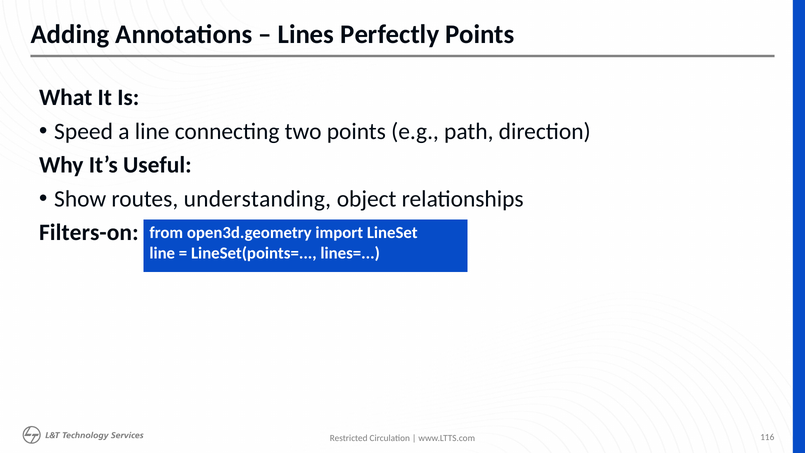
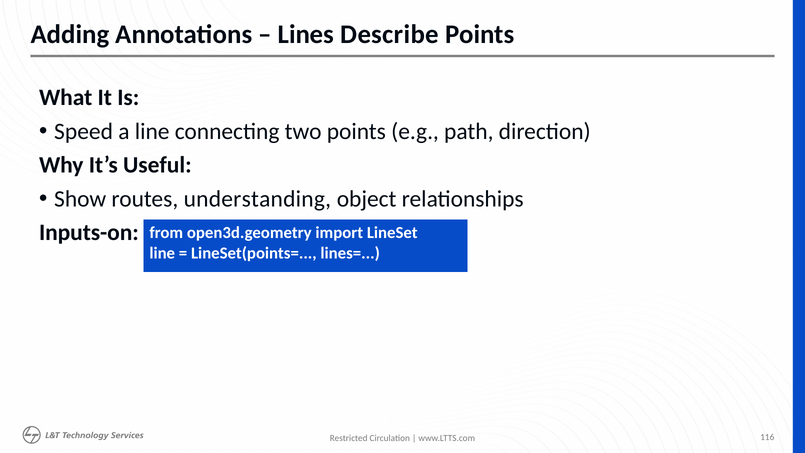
Perfectly: Perfectly -> Describe (390, 34)
Filters-on: Filters-on -> Inputs-on (89, 232)
